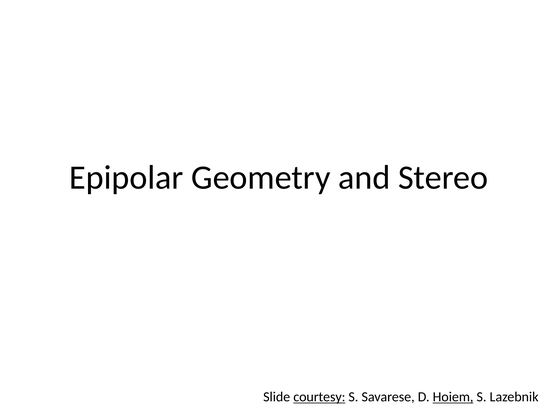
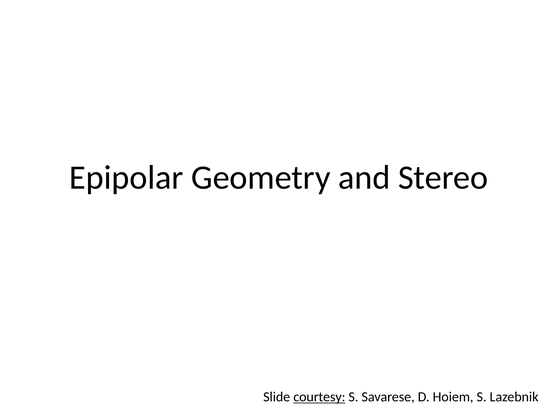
Hoiem underline: present -> none (453, 397)
